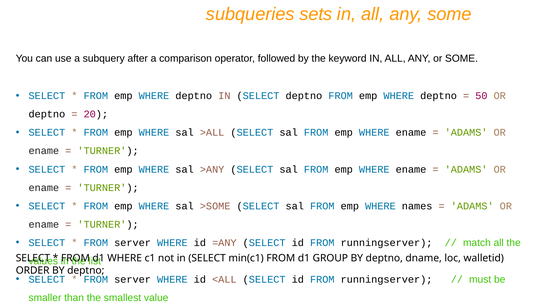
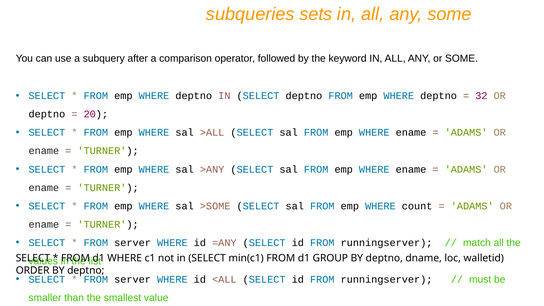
50: 50 -> 32 (481, 96)
names: names -> count (417, 206)
